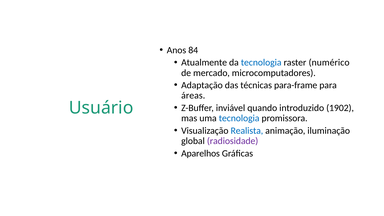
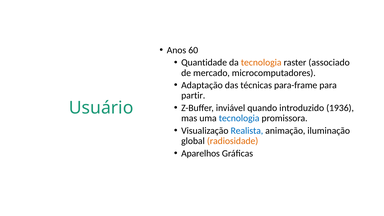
84: 84 -> 60 (193, 50)
Atualmente: Atualmente -> Quantidade (204, 62)
tecnologia colour: blue -> orange (261, 62)
numérico: numérico -> associado (329, 62)
áreas: áreas -> partir (193, 96)
1902: 1902 -> 1936 (340, 108)
radiosidade colour: purple -> orange (233, 141)
